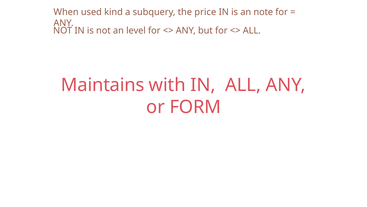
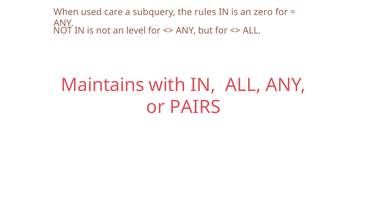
kind: kind -> care (113, 12)
price: price -> rules (205, 12)
note: note -> zero (263, 12)
FORM: FORM -> PAIRS (195, 107)
